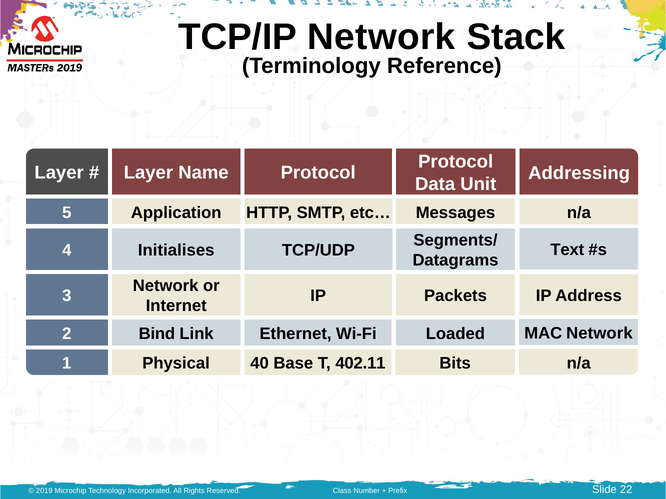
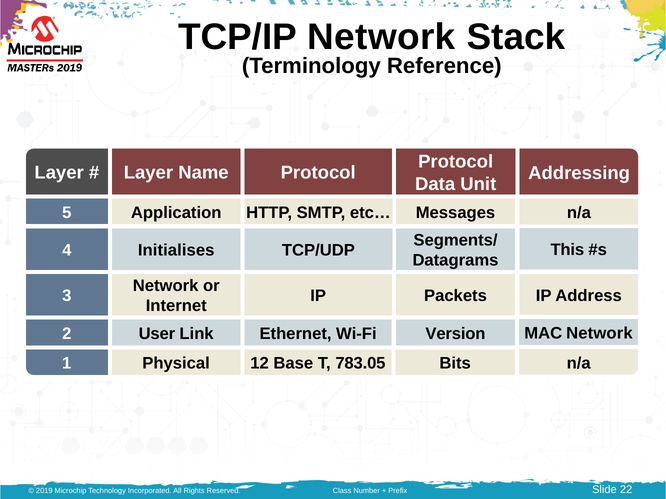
Text: Text -> This (567, 250)
Bind: Bind -> User (157, 334)
Loaded: Loaded -> Version (455, 334)
40: 40 -> 12 (260, 364)
402.11: 402.11 -> 783.05 (360, 364)
